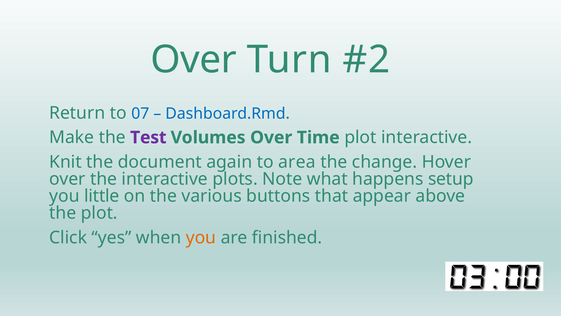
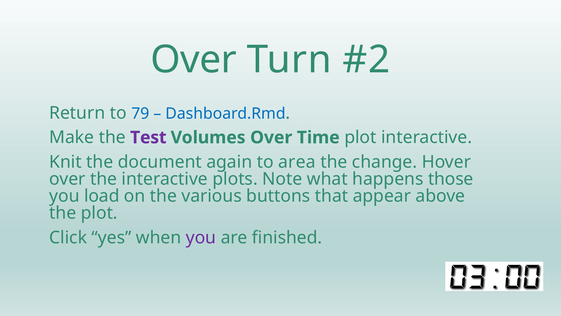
07: 07 -> 79 (140, 114)
setup: setup -> those (451, 179)
little: little -> load (102, 196)
you colour: orange -> purple (201, 237)
